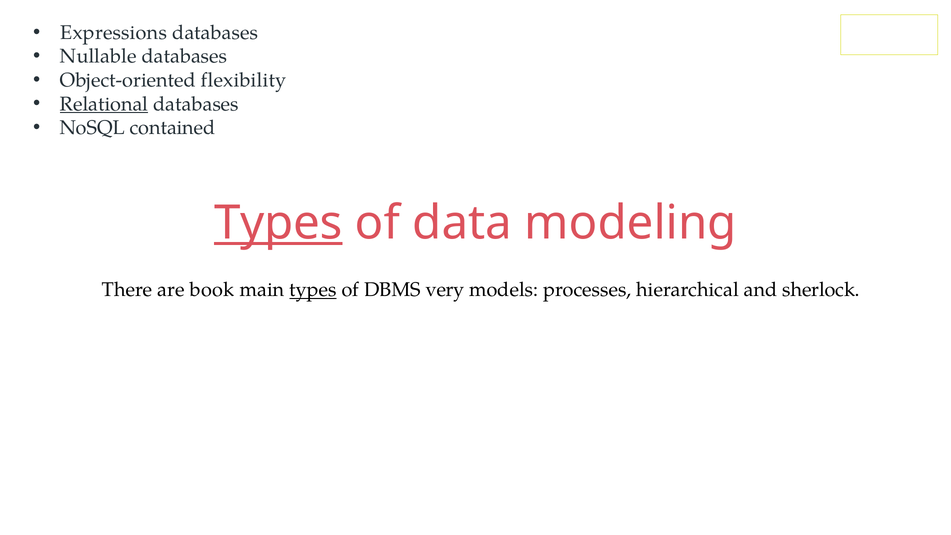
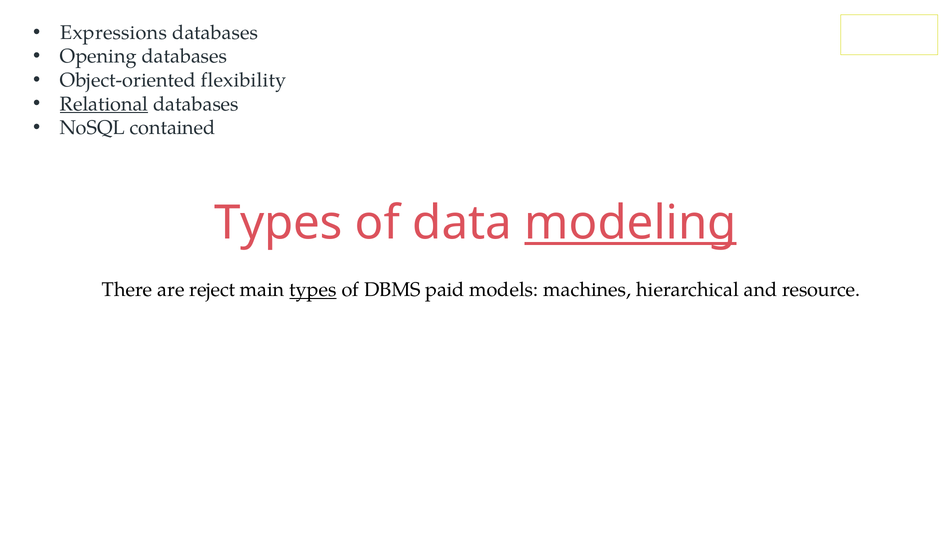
Nullable: Nullable -> Opening (98, 56)
Types underline: present -> none (278, 223)
modeling underline: none -> present (631, 223)
book: book -> reject (212, 290)
very: very -> paid (445, 290)
processes: processes -> machines (587, 290)
sherlock: sherlock -> resource (821, 290)
